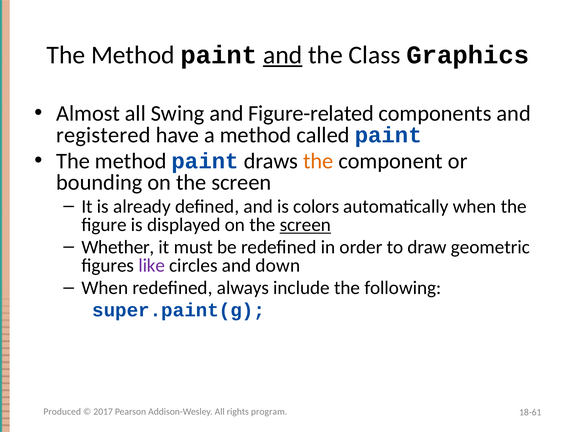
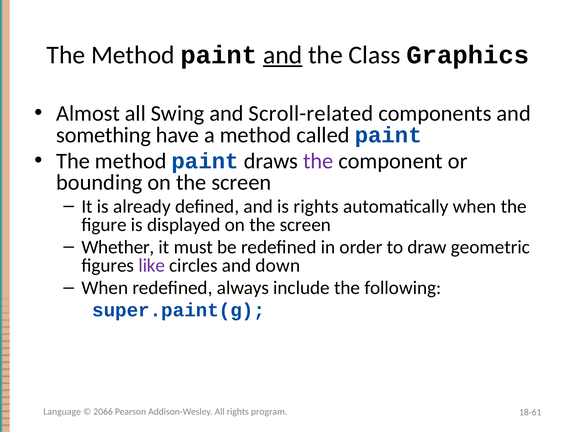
Figure-related: Figure-related -> Scroll-related (311, 113)
registered: registered -> something (104, 135)
the colour: orange -> purple (318, 161)
is colors: colors -> rights (316, 206)
screen underline: present -> none (305, 225)
Produced: Produced -> Language (62, 412)
2017: 2017 -> 2066 (103, 412)
